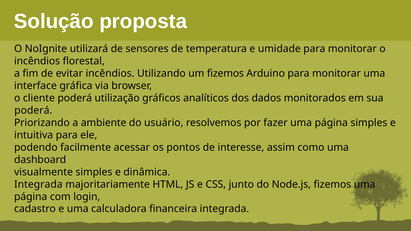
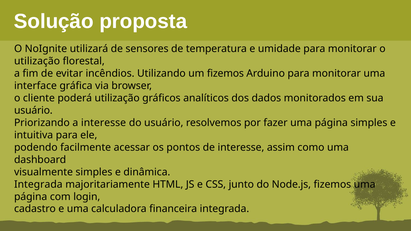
incêndios: incêndios -> utilização (37, 61)
poderá: poderá -> usuário (33, 110)
a ambiente: ambiente -> interesse (104, 123)
